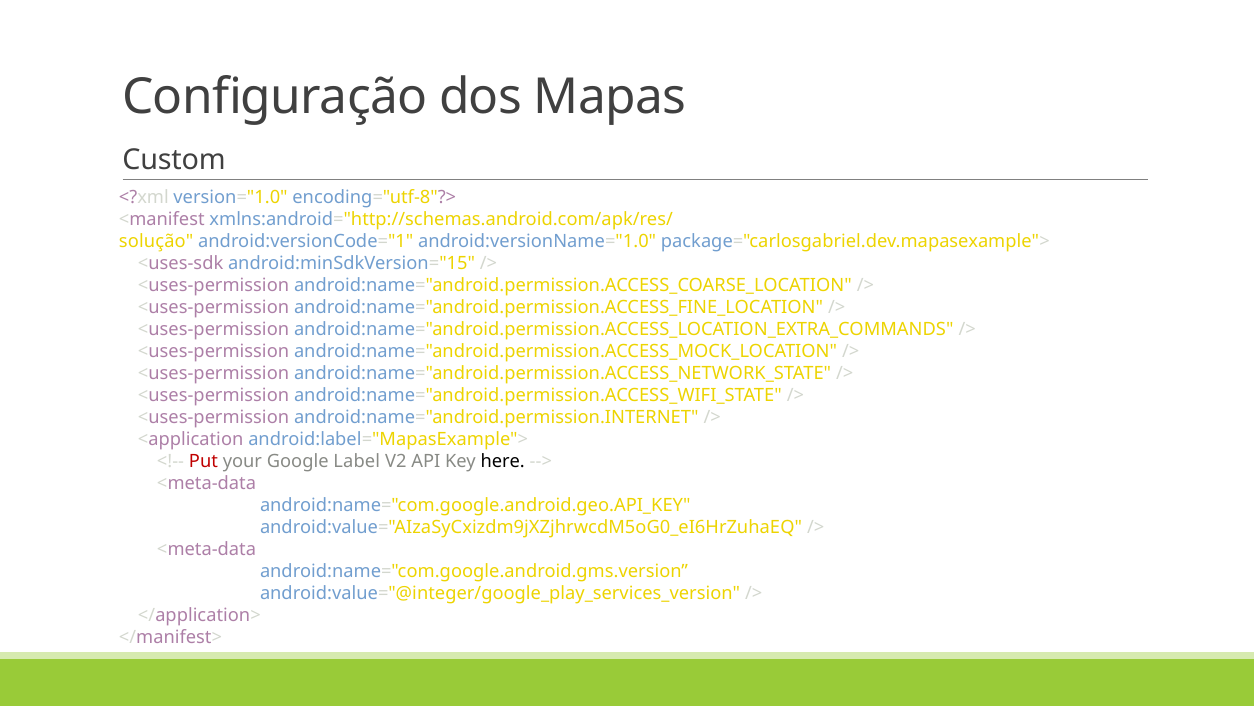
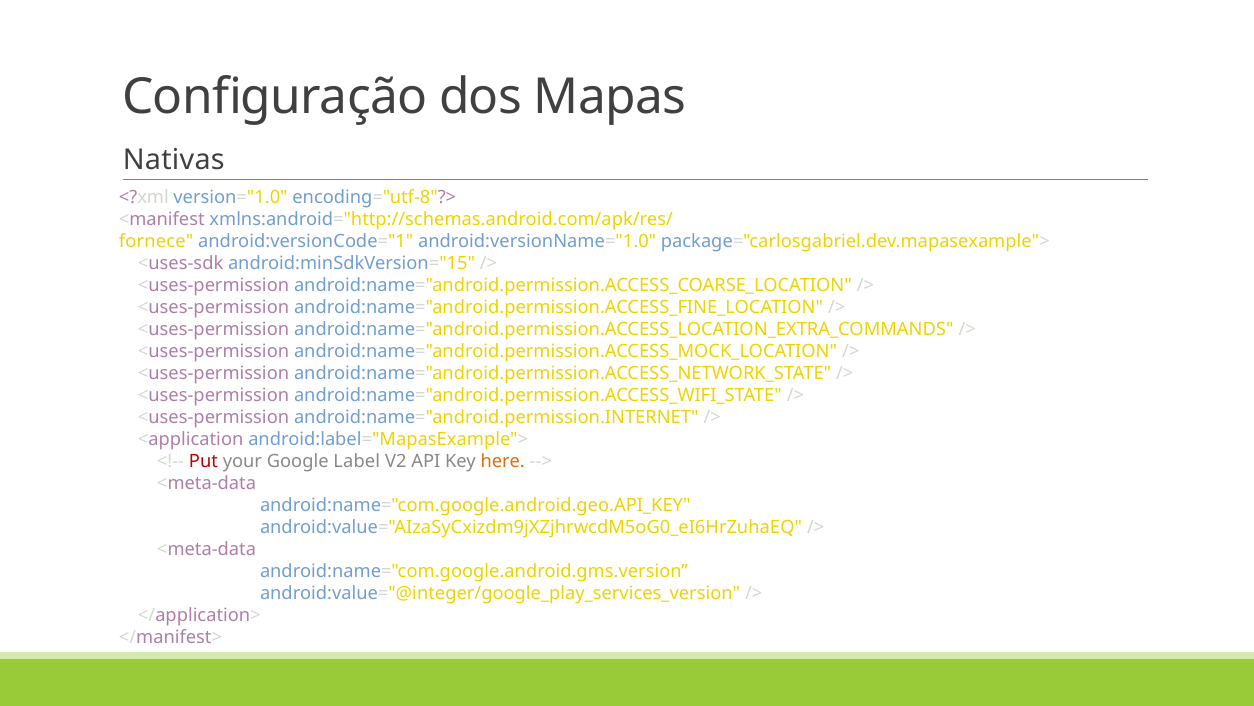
Custom: Custom -> Nativas (174, 160)
solução: solução -> fornece (156, 242)
here colour: black -> orange (503, 461)
